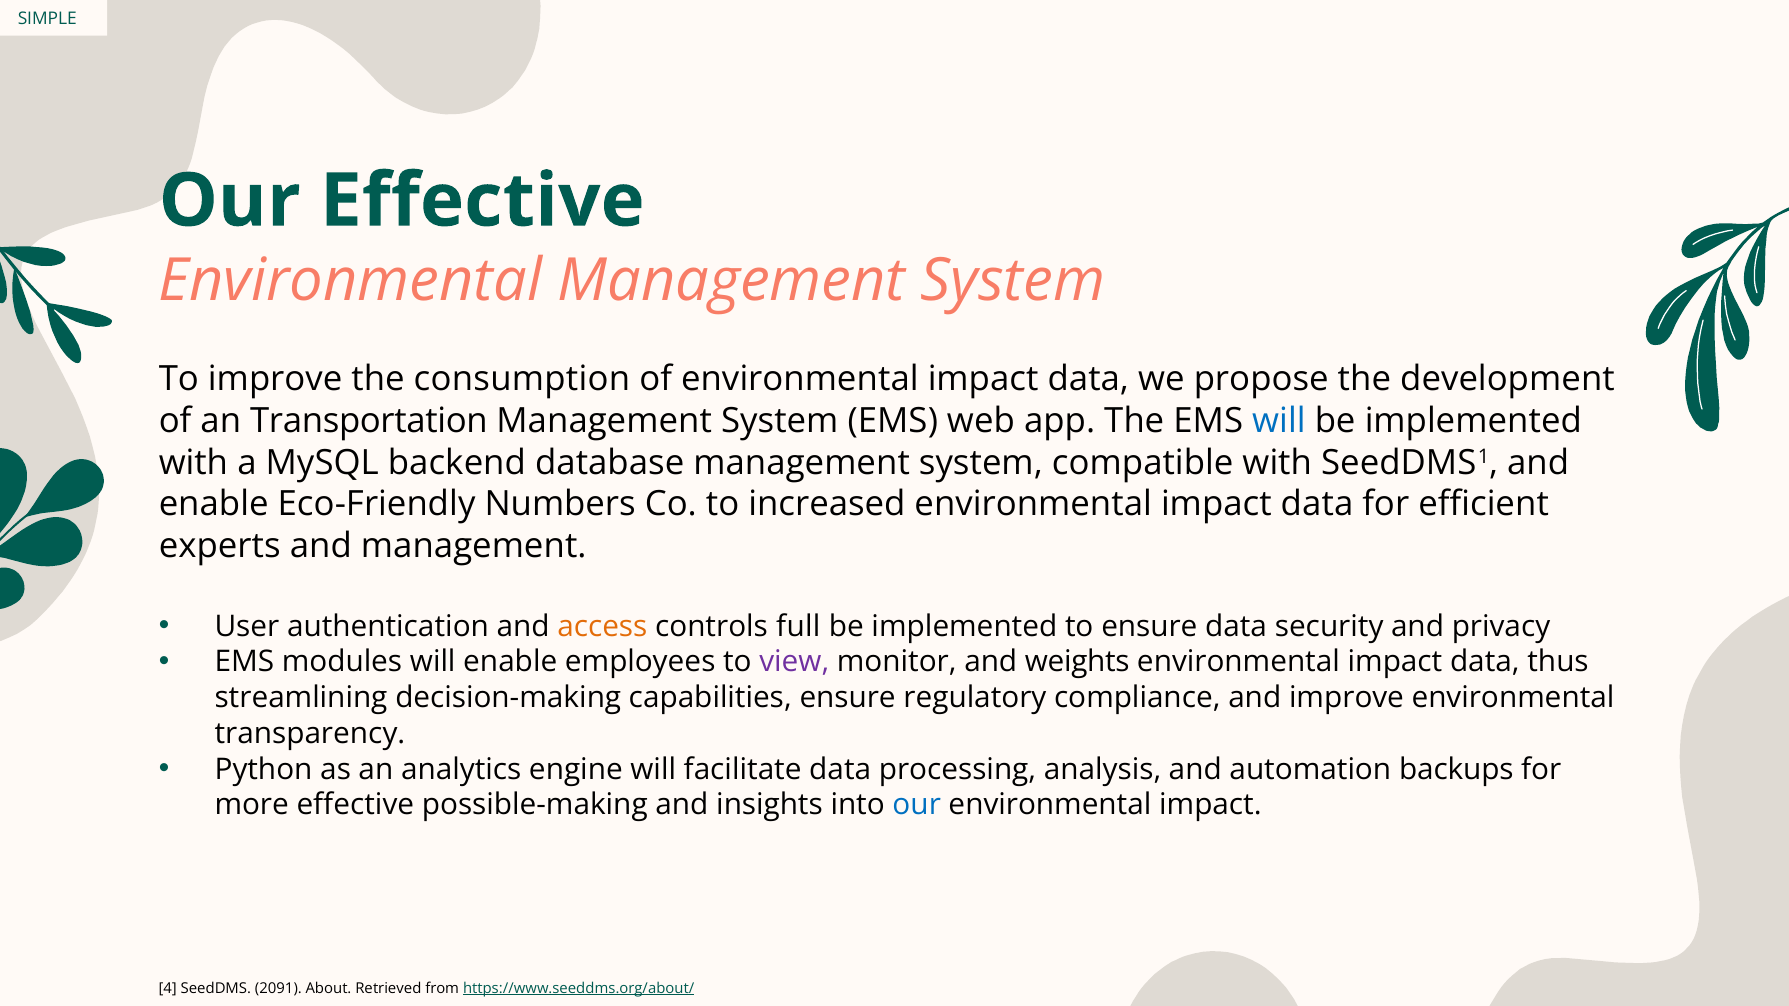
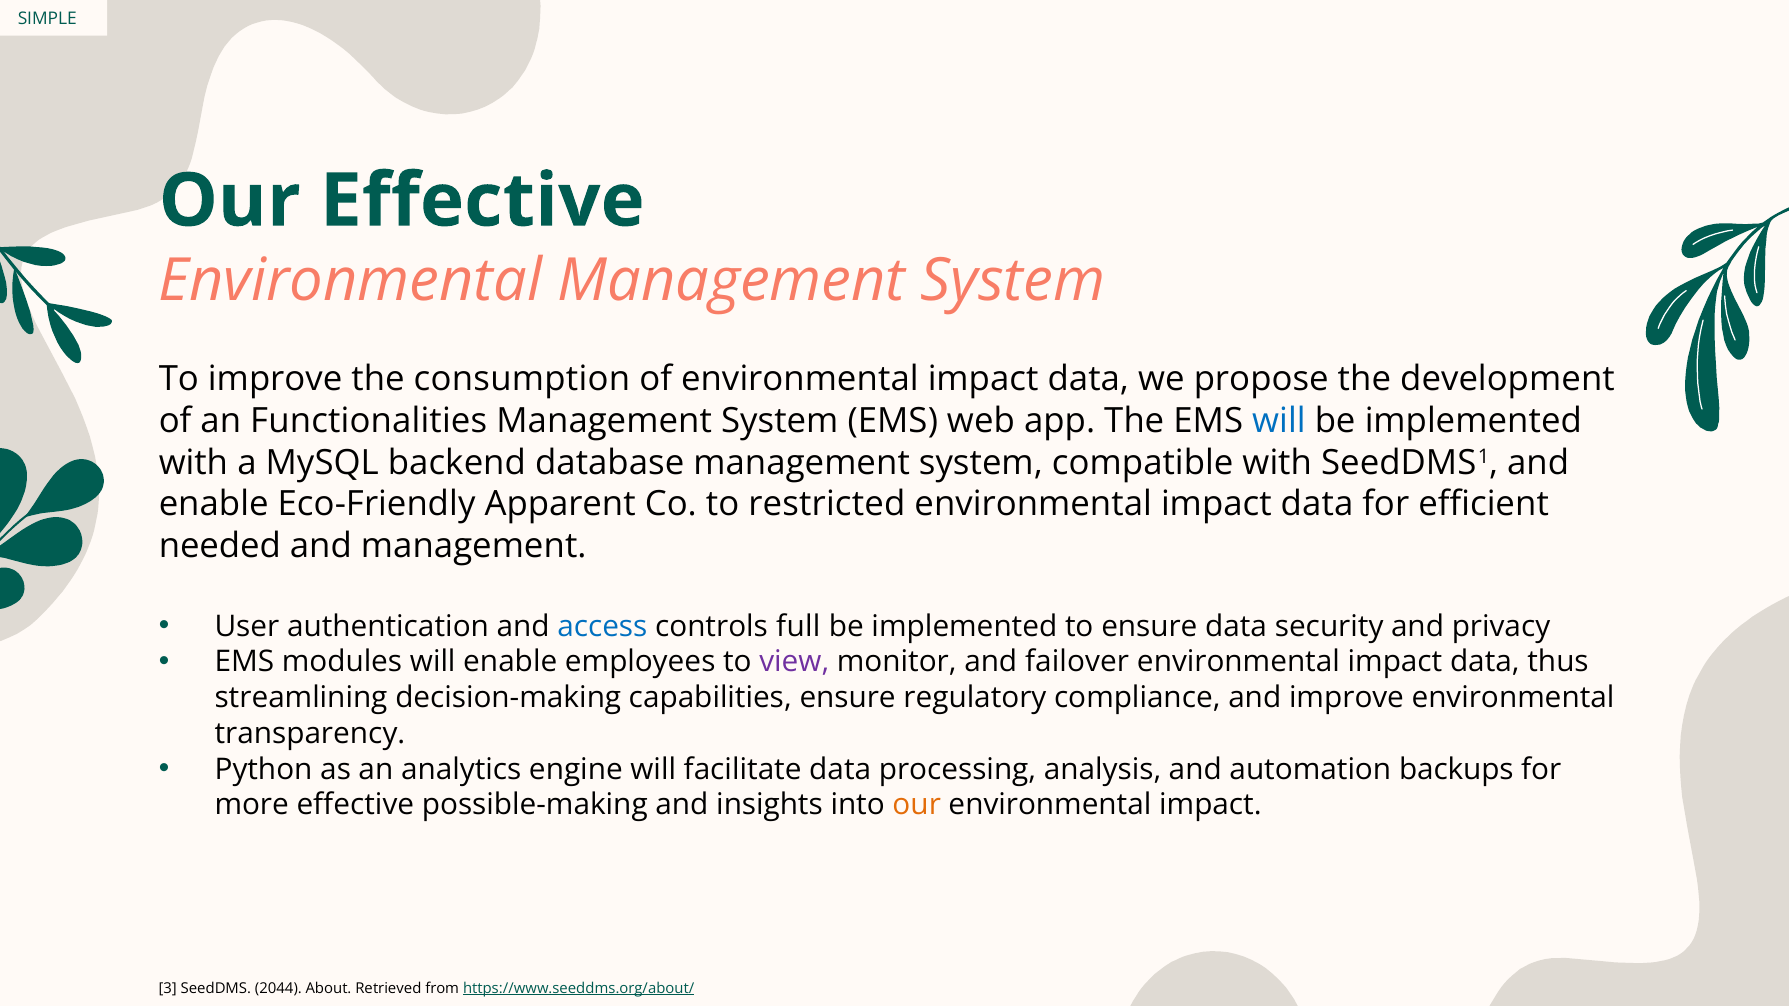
Transportation: Transportation -> Functionalities (369, 421)
Numbers: Numbers -> Apparent (560, 505)
increased: increased -> restricted (827, 505)
experts: experts -> needed (220, 546)
access colour: orange -> blue (602, 626)
weights: weights -> failover (1077, 662)
our colour: blue -> orange (917, 805)
4: 4 -> 3 (168, 989)
2091: 2091 -> 2044 (278, 989)
